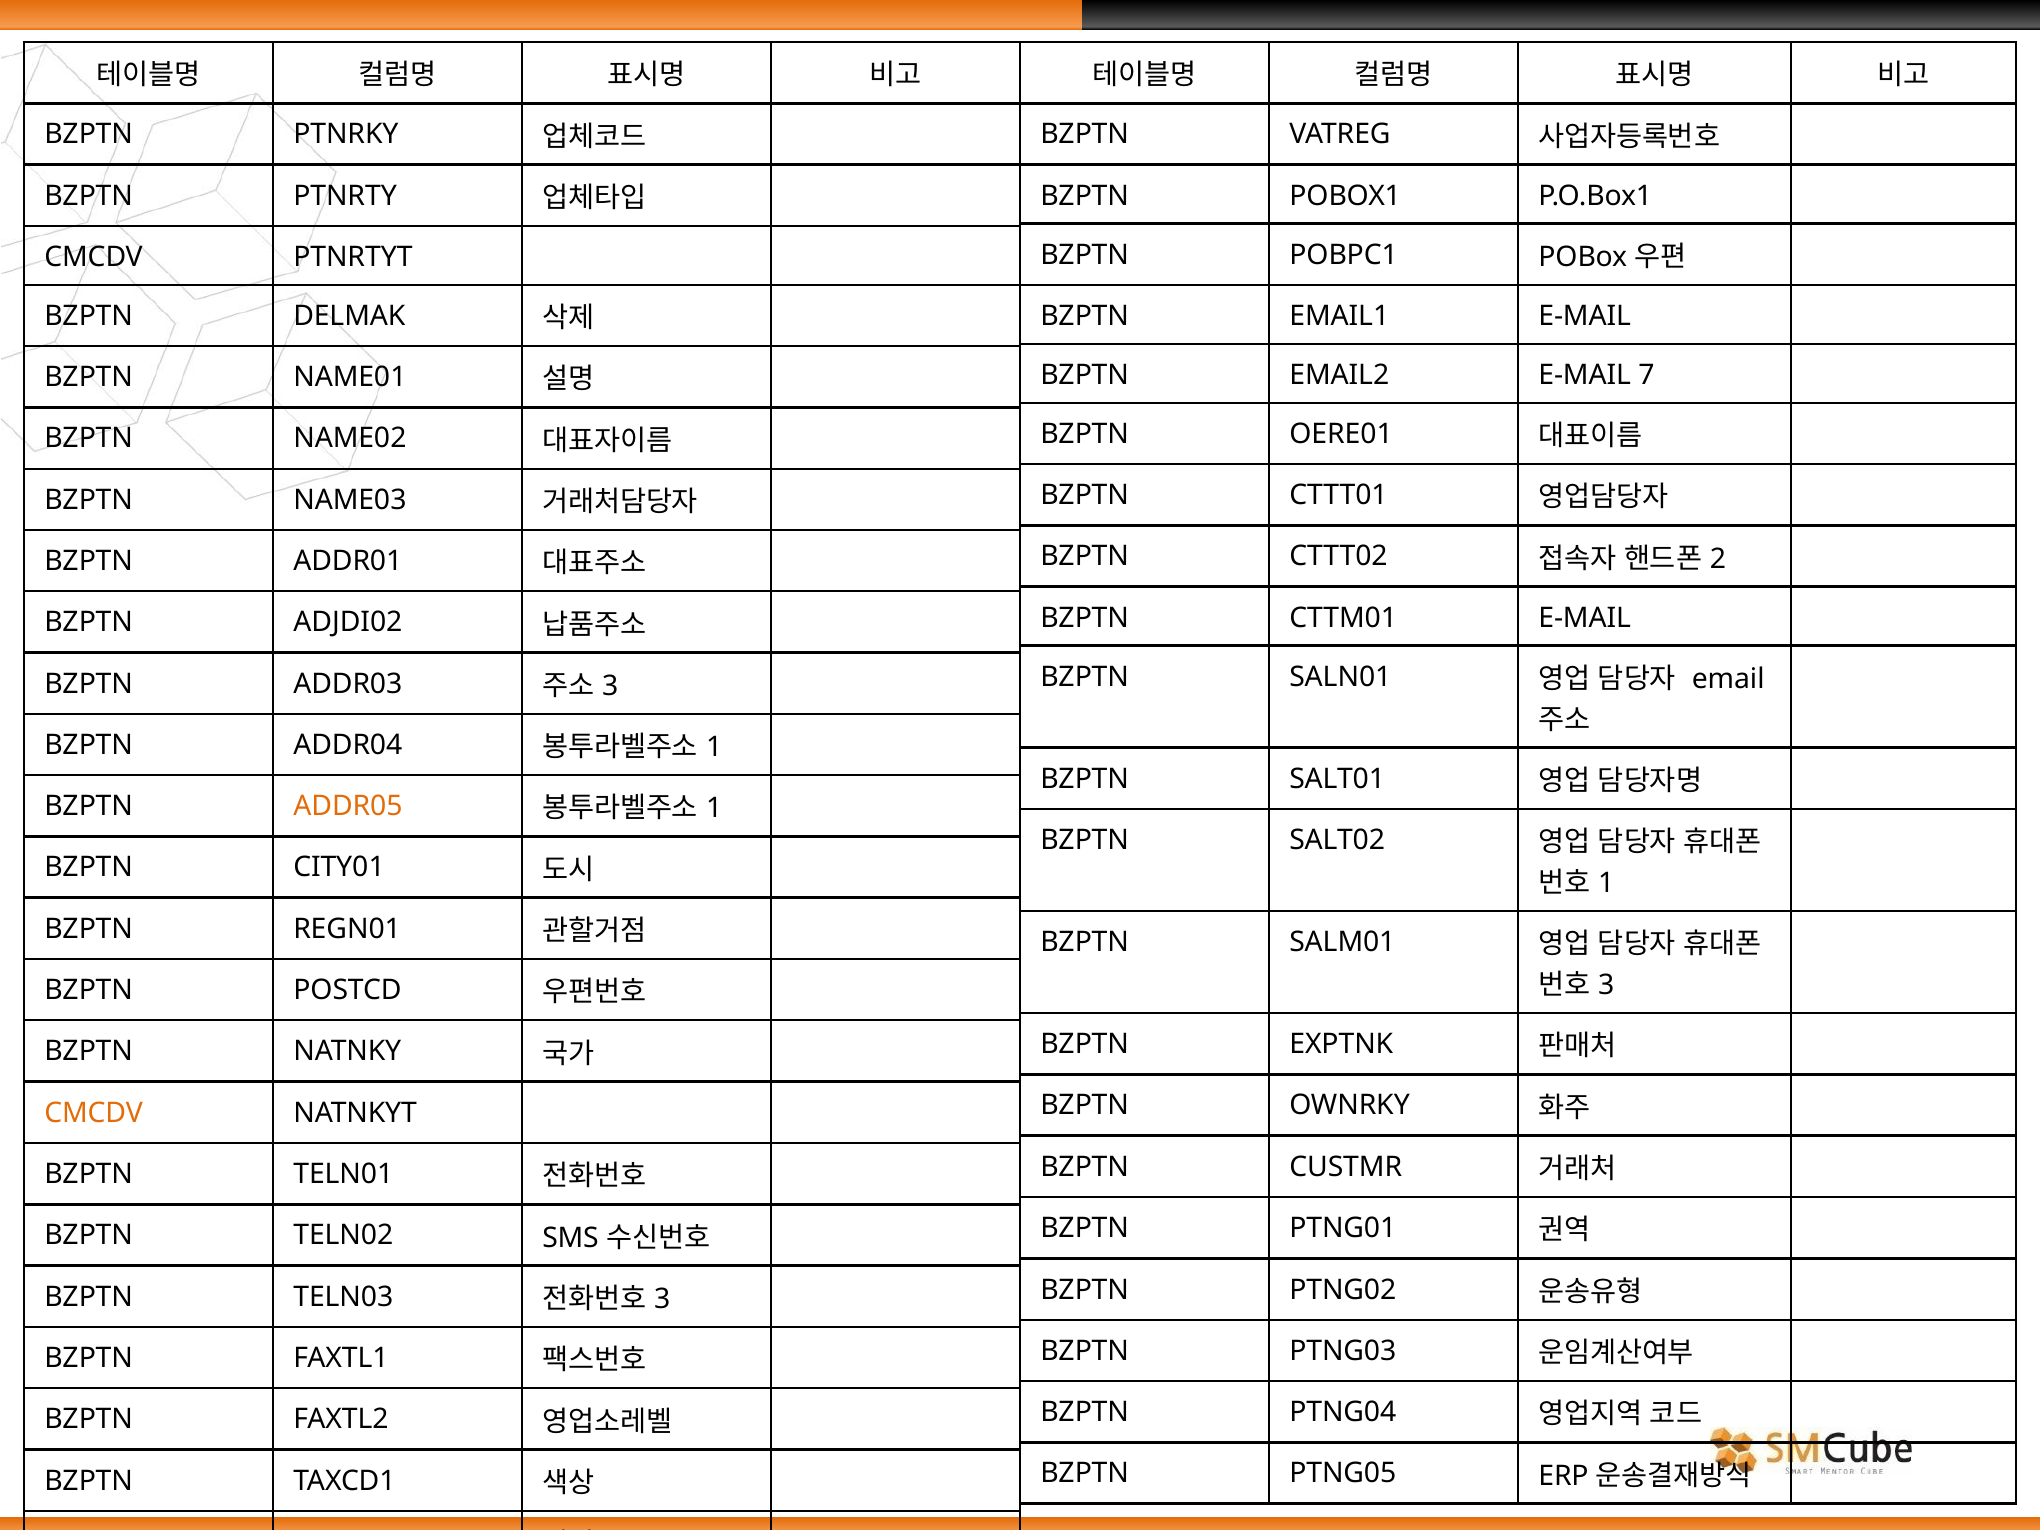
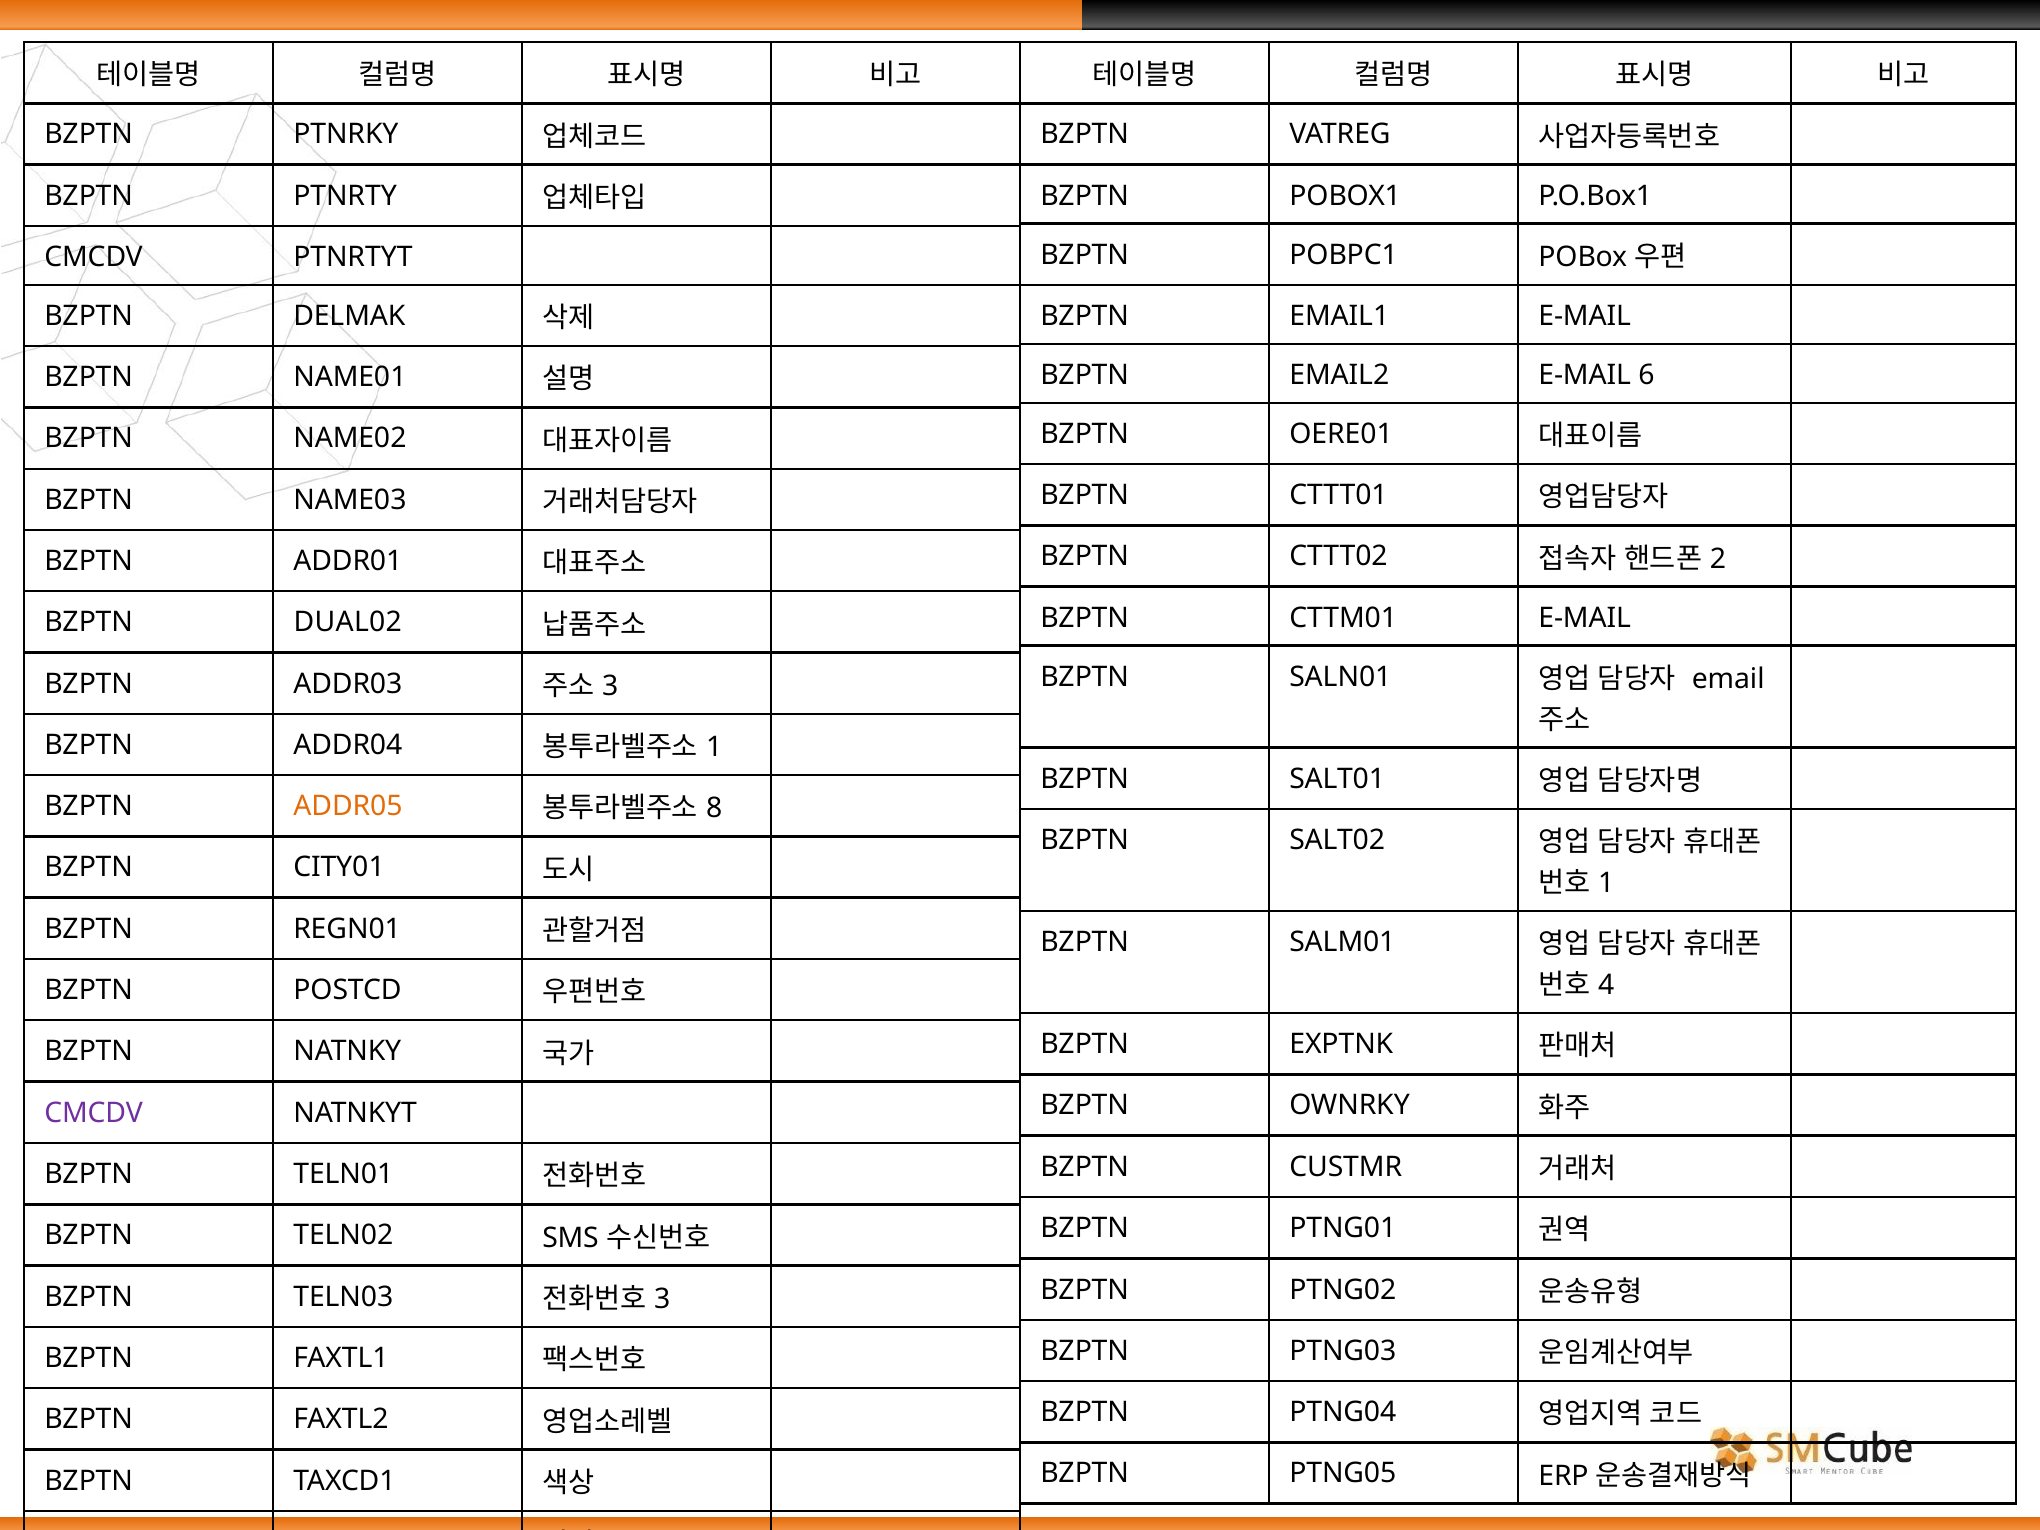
7: 7 -> 6 (1646, 375)
ADJDI02: ADJDI02 -> DUAL02 (348, 622)
1: 1 -> 8 (714, 809)
3: 3 -> 4 (1606, 985)
CMCDV colour: orange -> purple (94, 1113)
